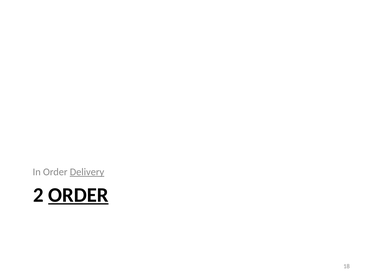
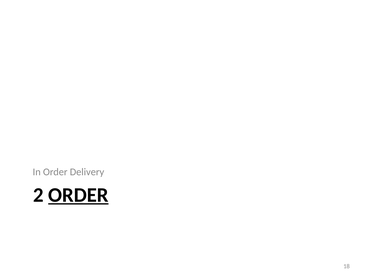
Delivery underline: present -> none (87, 172)
